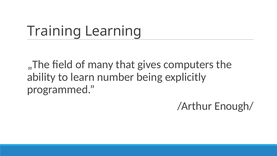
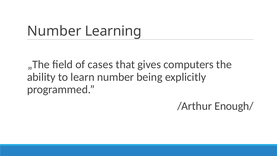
Training: Training -> Number (54, 31)
many: many -> cases (100, 64)
